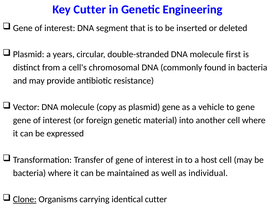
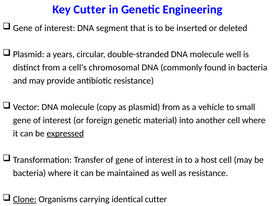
molecule first: first -> well (233, 54)
plasmid gene: gene -> from (171, 107)
to gene: gene -> small (246, 107)
expressed underline: none -> present (65, 133)
as individual: individual -> resistance (208, 173)
